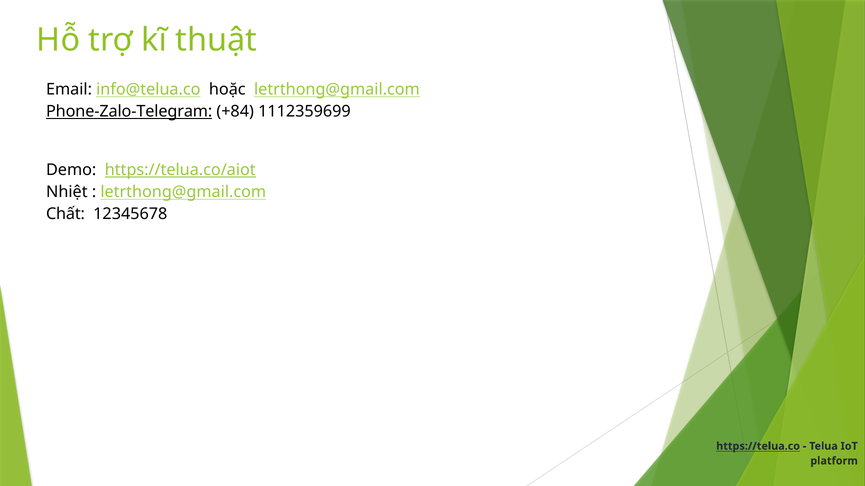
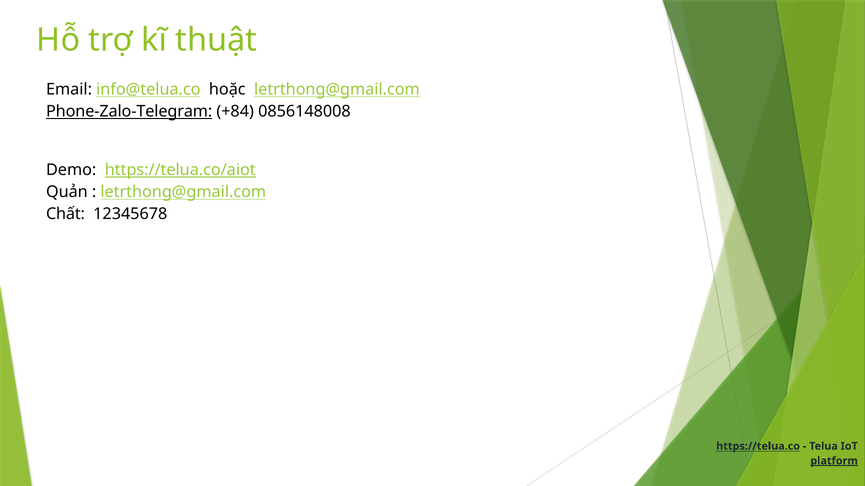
1112359699: 1112359699 -> 0856148008 (304, 112)
Nhiệt: Nhiệt -> Quản (67, 192)
platform underline: none -> present (834, 461)
